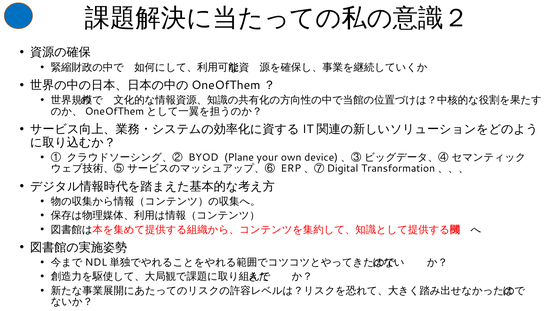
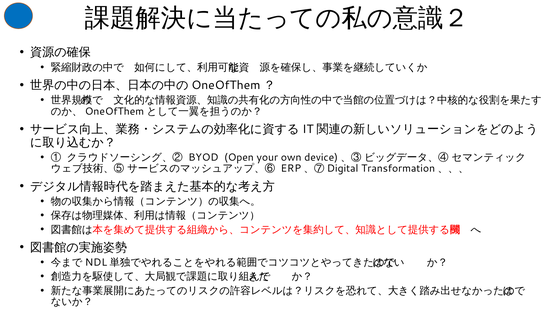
Plane: Plane -> Open (239, 157)
